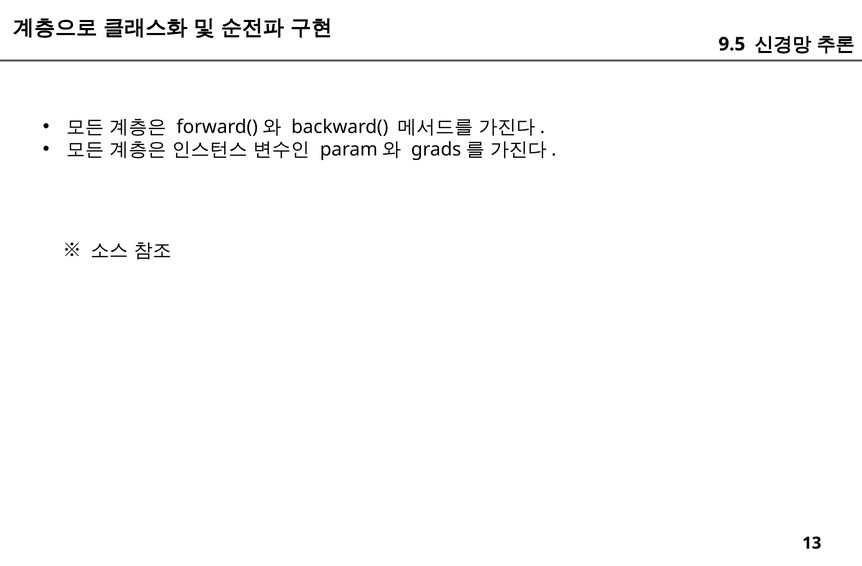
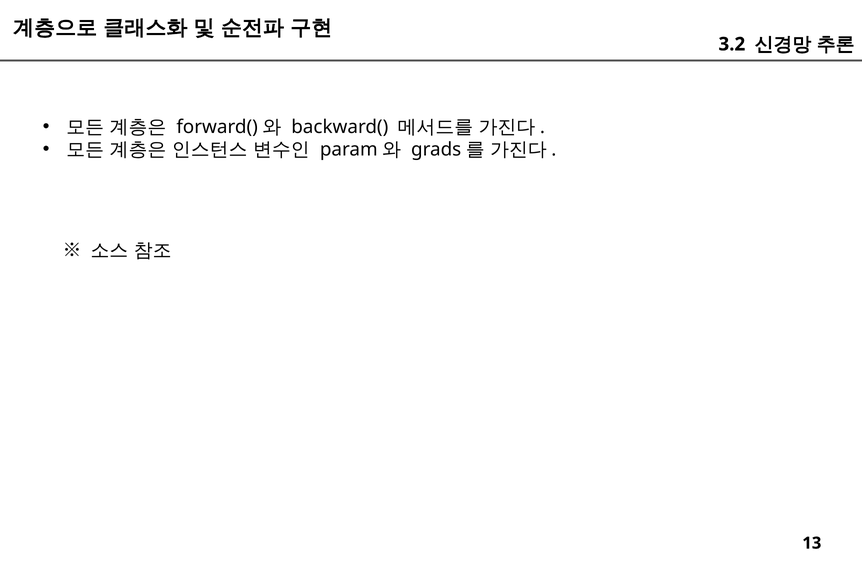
9.5: 9.5 -> 3.2 (732, 44)
